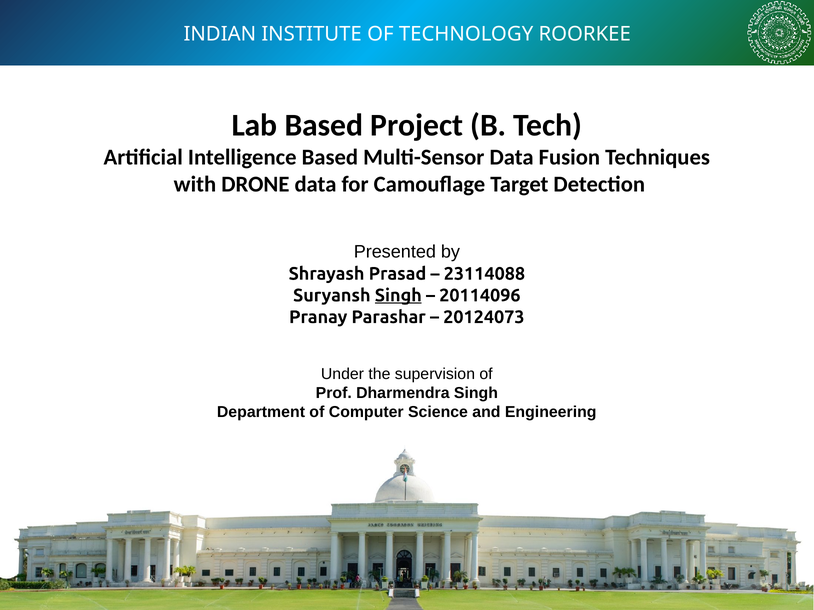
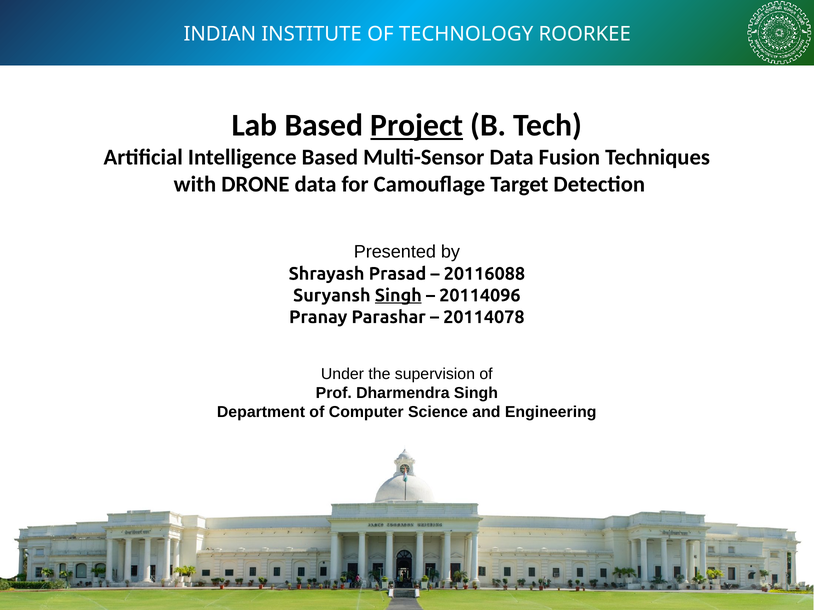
Project underline: none -> present (417, 125)
23114088: 23114088 -> 20116088 (484, 274)
20124073: 20124073 -> 20114078 (484, 317)
